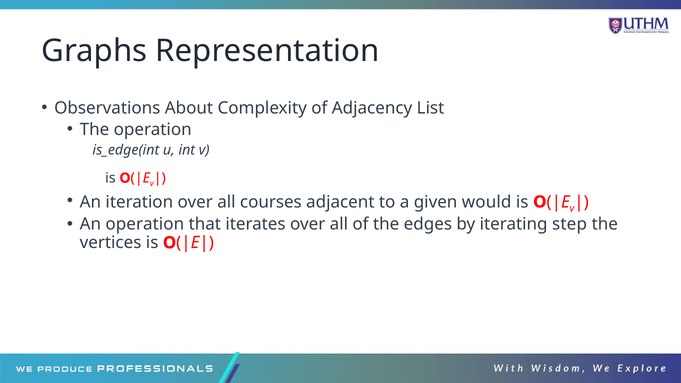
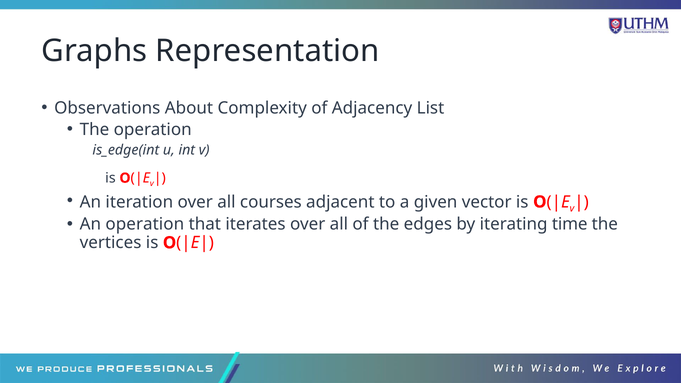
would: would -> vector (487, 202)
step: step -> time (570, 224)
